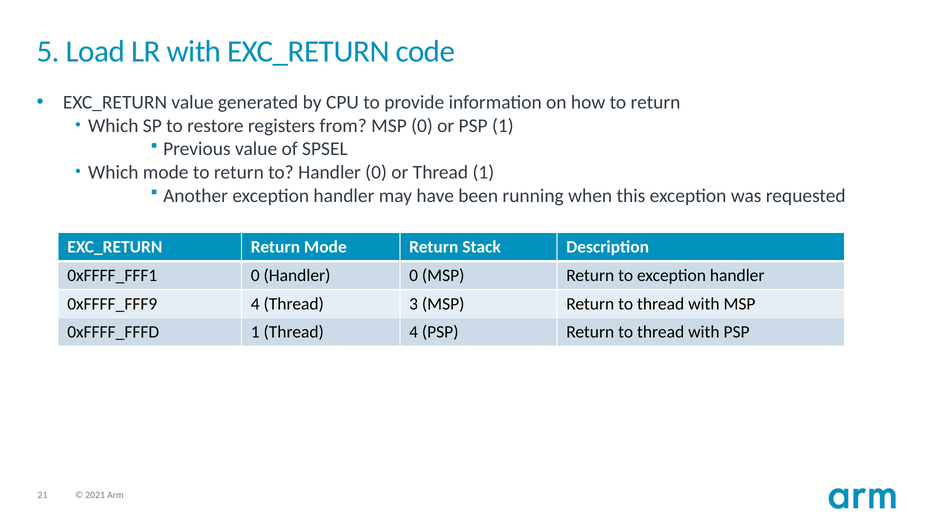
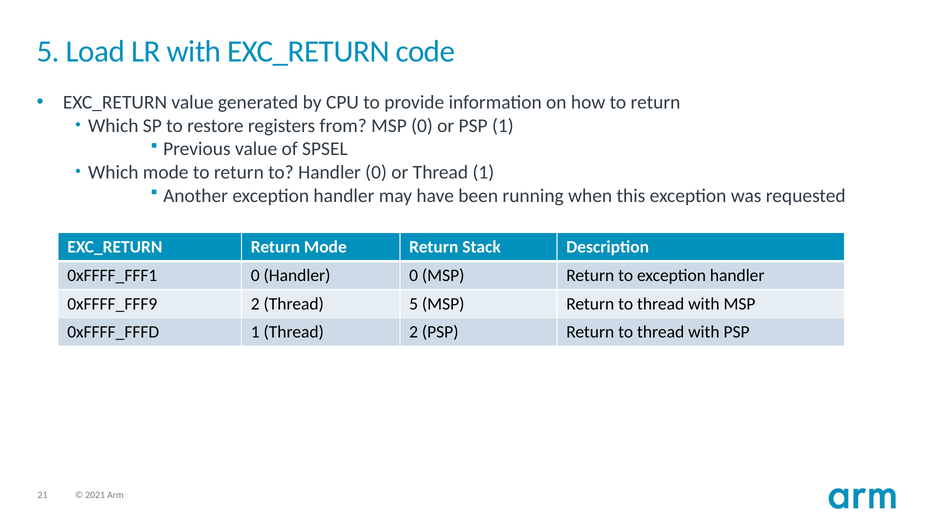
4: 4 -> 2 (255, 304)
Thread 3: 3 -> 5 (414, 304)
Thread 4: 4 -> 2 (414, 332)
